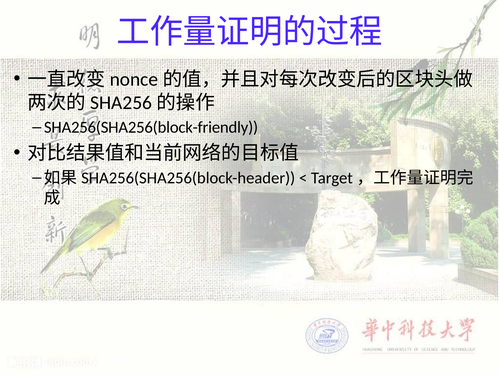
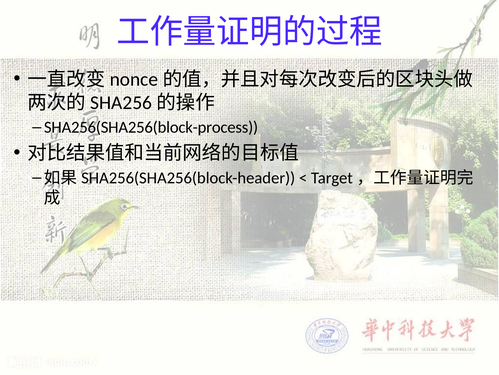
SHA256(SHA256(block-friendly: SHA256(SHA256(block-friendly -> SHA256(SHA256(block-process (151, 127)
